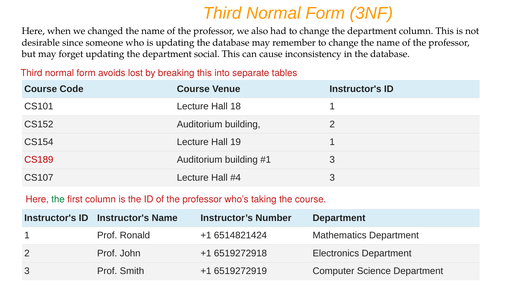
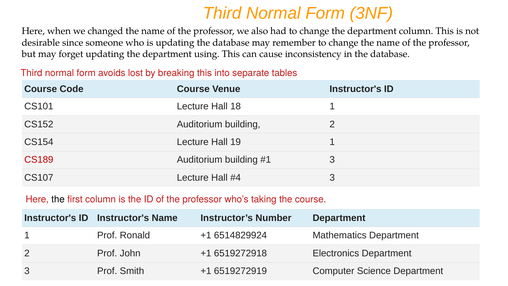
social: social -> using (207, 54)
the colour: green -> black (58, 199)
6514821424: 6514821424 -> 6514829924 (240, 235)
